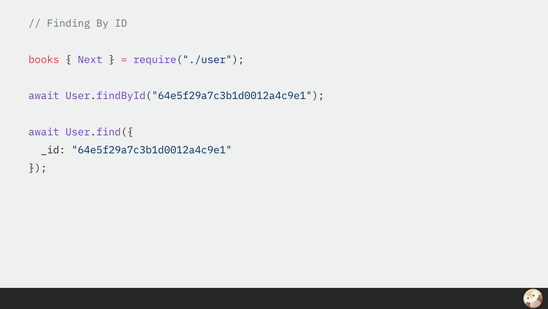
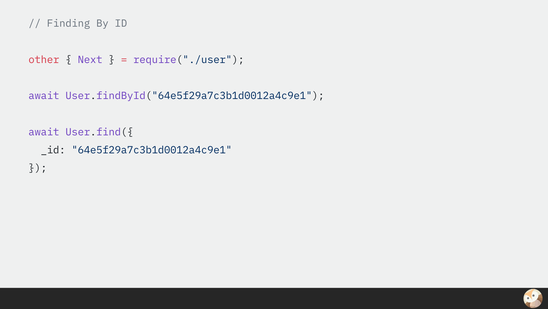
books: books -> other (44, 59)
